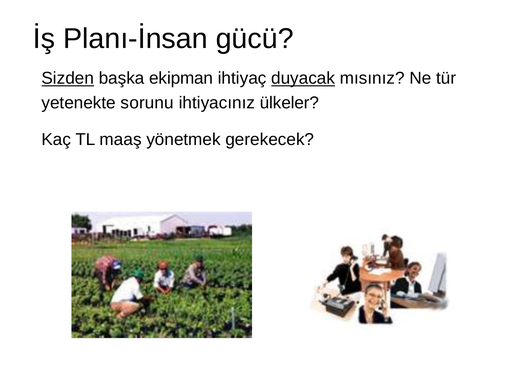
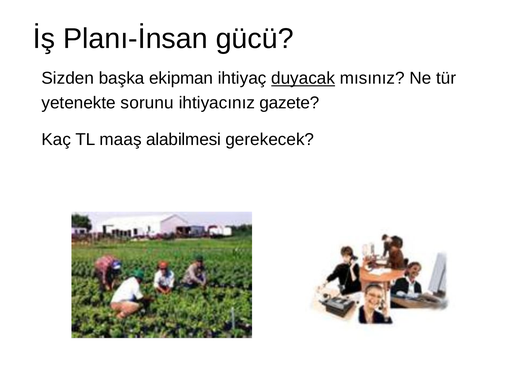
Sizden underline: present -> none (68, 78)
ülkeler: ülkeler -> gazete (289, 103)
yönetmek: yönetmek -> alabilmesi (184, 140)
